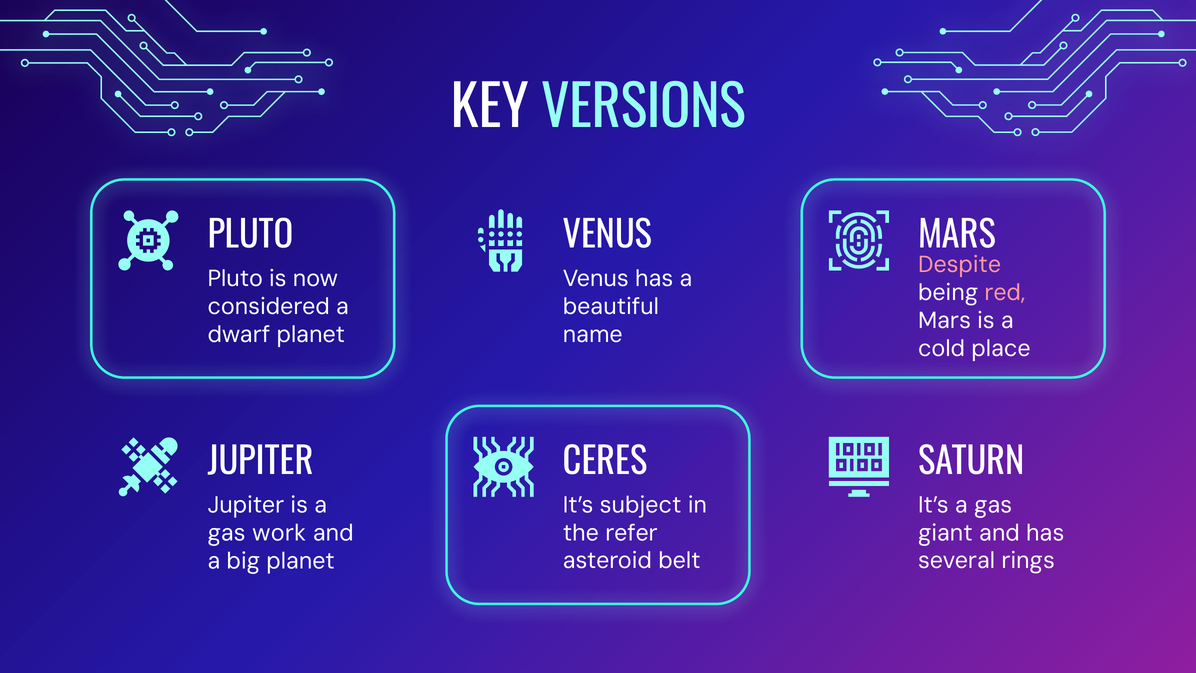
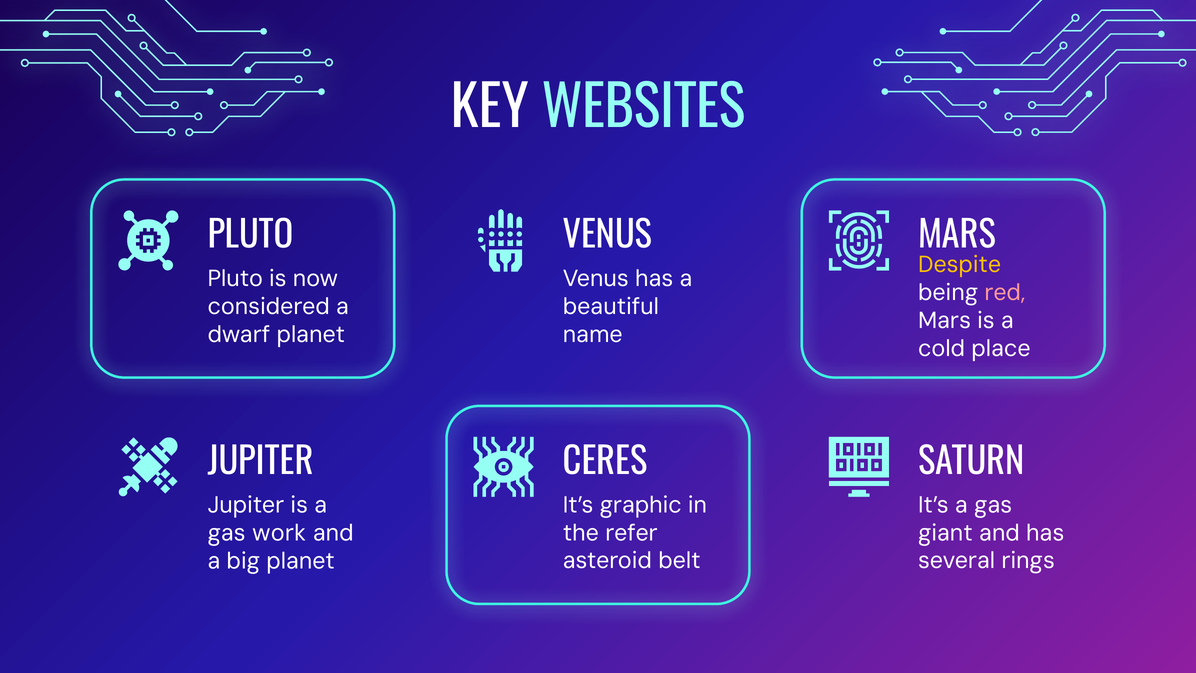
VERSIONS: VERSIONS -> WEBSITES (644, 108)
Despite colour: pink -> yellow (960, 265)
subject: subject -> graphic (641, 505)
